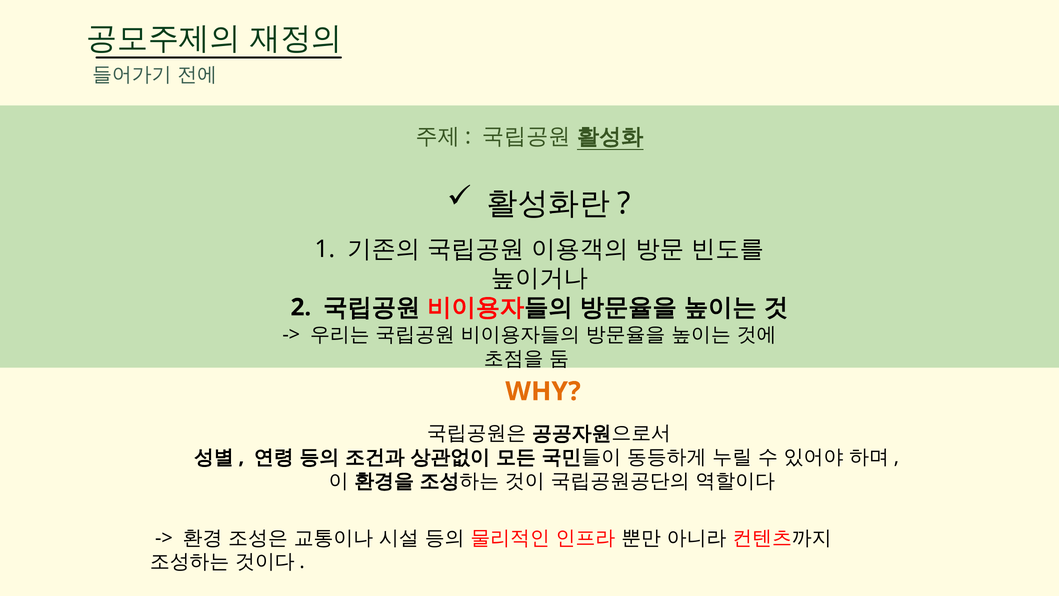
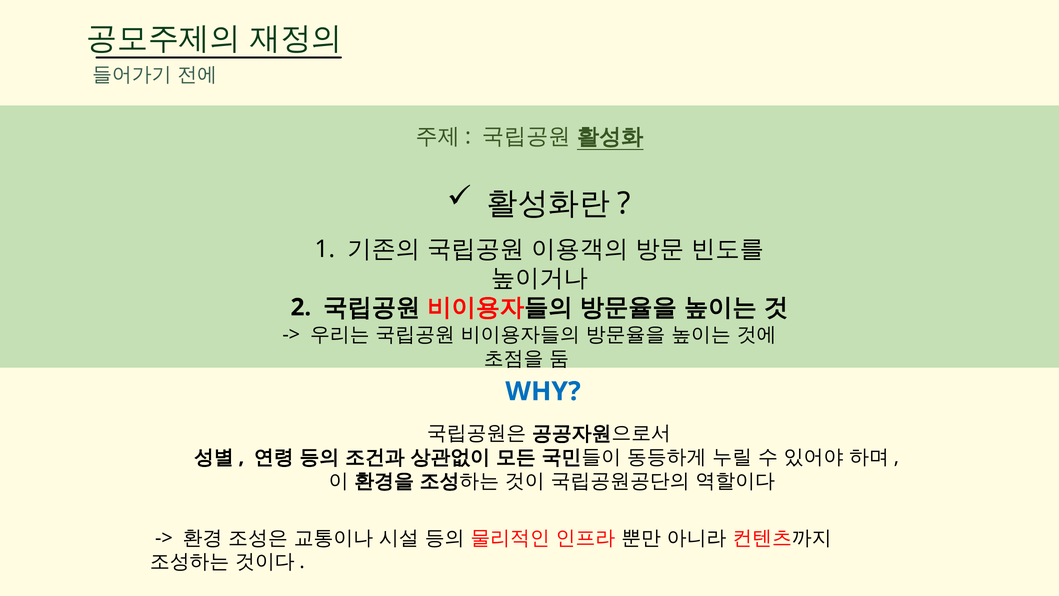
WHY colour: orange -> blue (543, 391)
